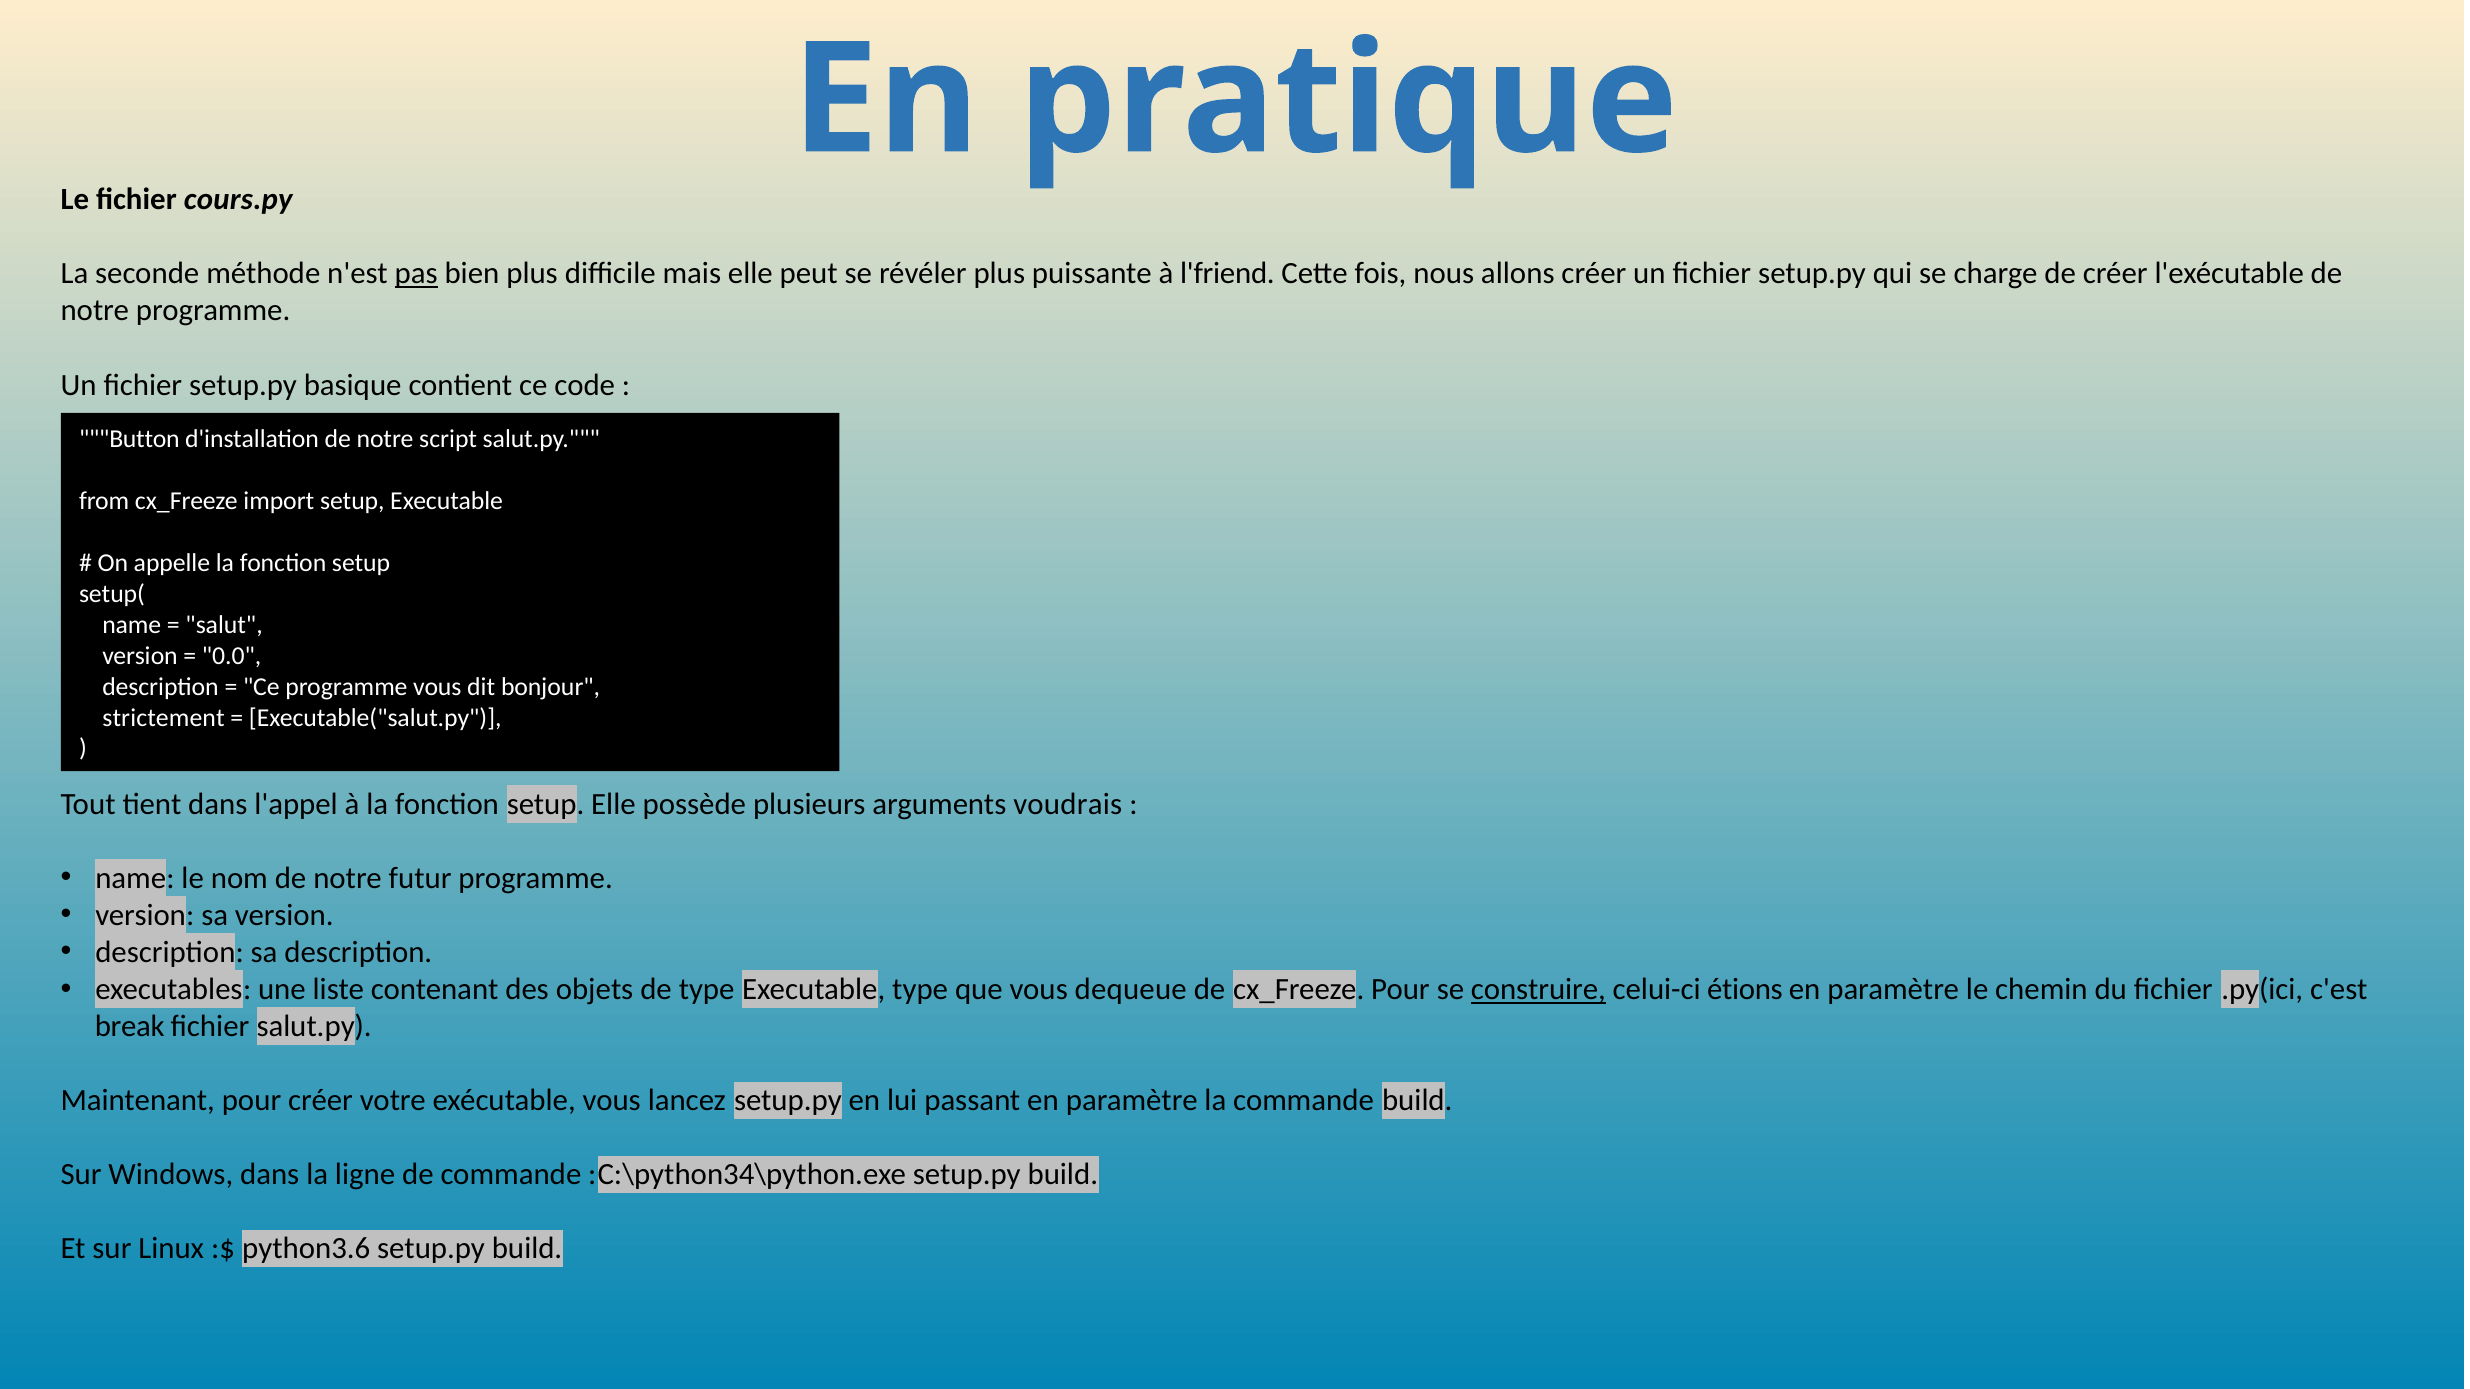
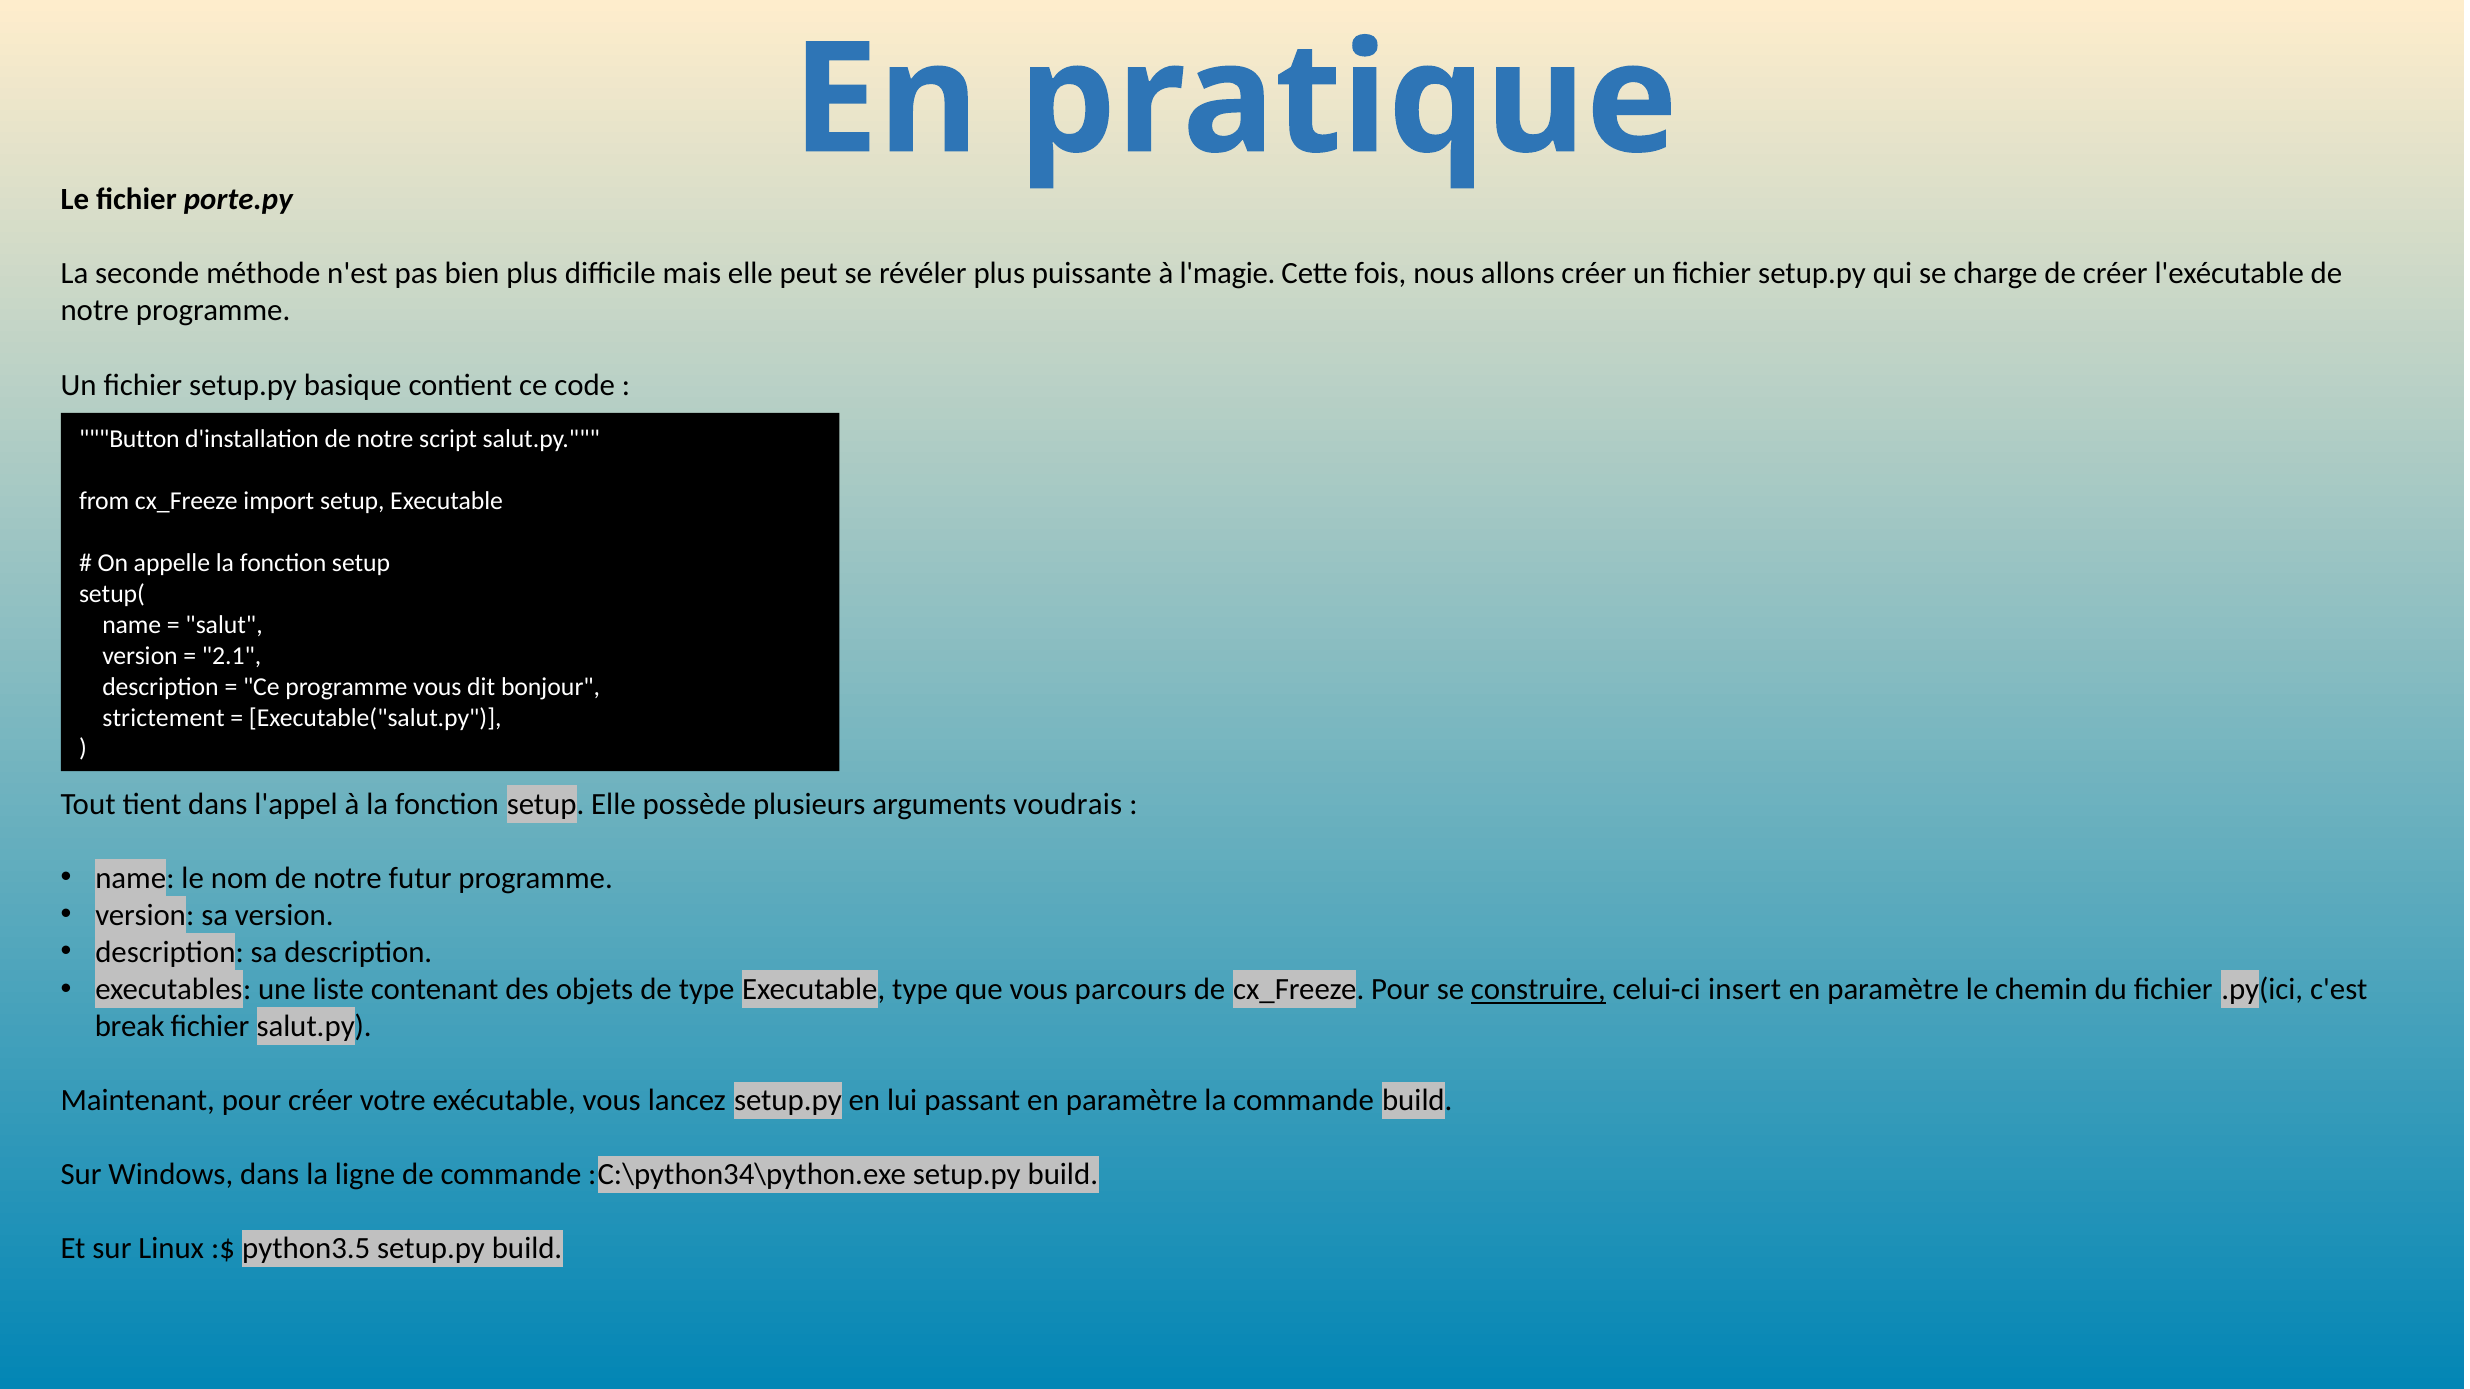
cours.py: cours.py -> porte.py (238, 200)
pas underline: present -> none (416, 274)
l'friend: l'friend -> l'magie (1227, 274)
0.0: 0.0 -> 2.1 (232, 656)
dequeue: dequeue -> parcours (1131, 990)
étions: étions -> insert (1745, 990)
python3.6: python3.6 -> python3.5 (306, 1249)
